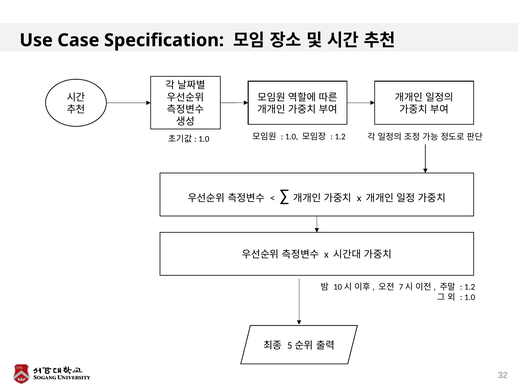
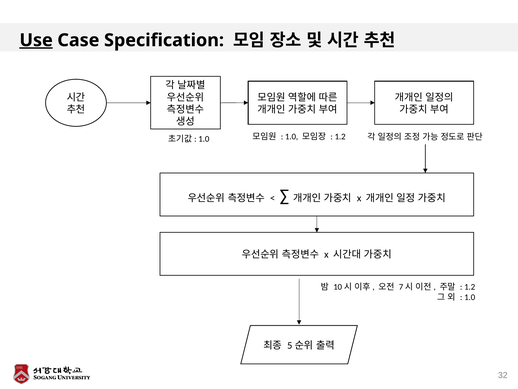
Use underline: none -> present (36, 40)
